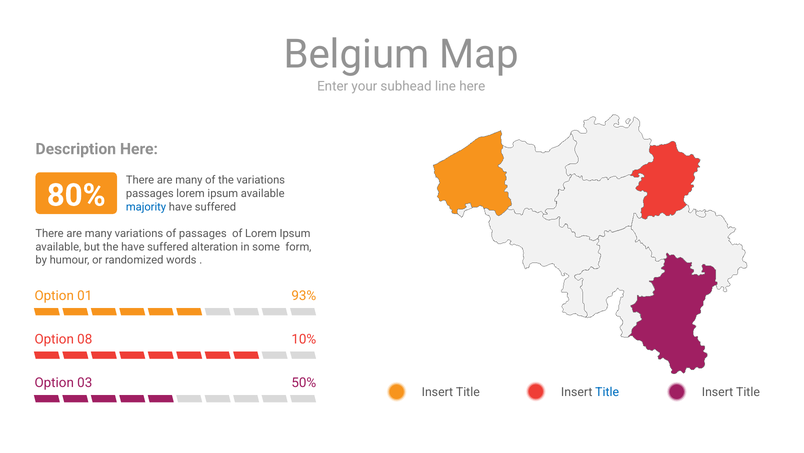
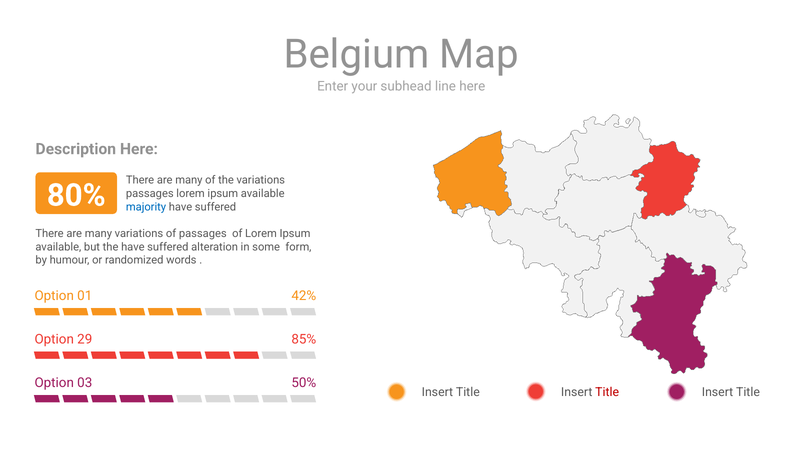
93%: 93% -> 42% (304, 295)
08: 08 -> 29 (85, 339)
10%: 10% -> 85% (304, 339)
Title colour: blue -> red (607, 392)
